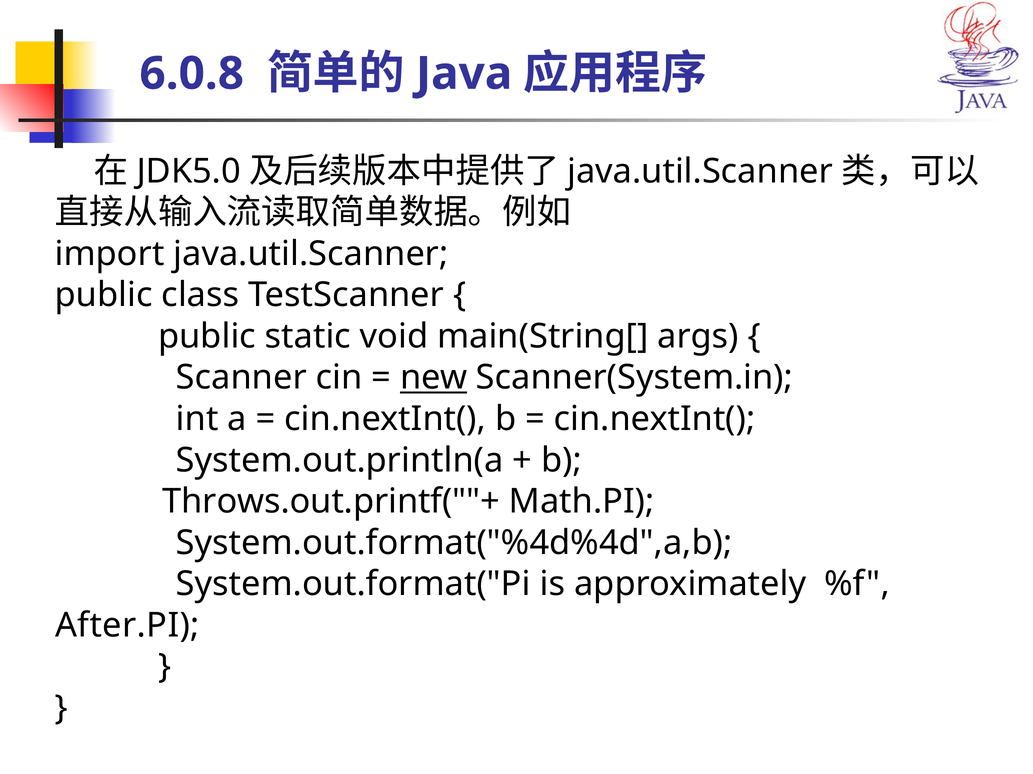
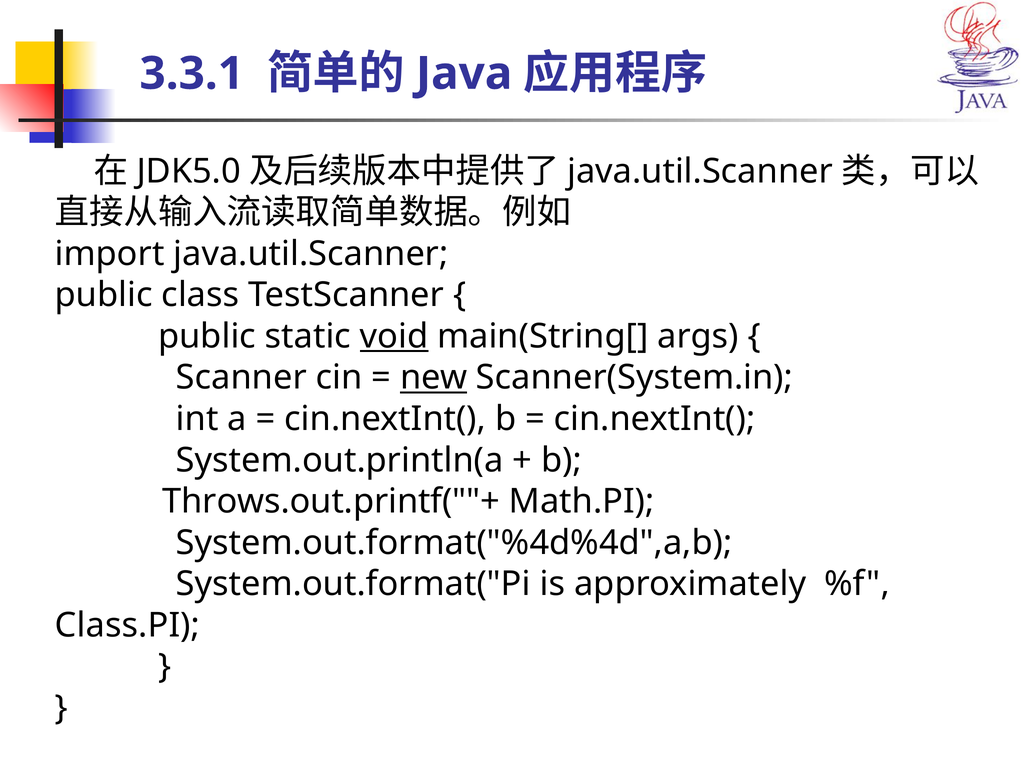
6.0.8: 6.0.8 -> 3.3.1 (192, 74)
void underline: none -> present (394, 337)
After.PI: After.PI -> Class.PI (127, 626)
